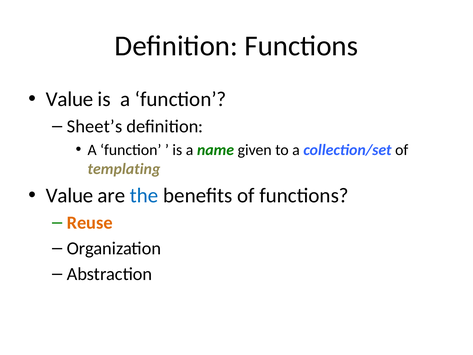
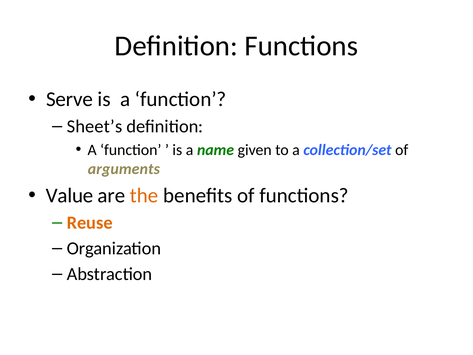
Value: Value -> Serve (70, 99)
templating: templating -> arguments (124, 169)
the colour: blue -> orange (144, 195)
